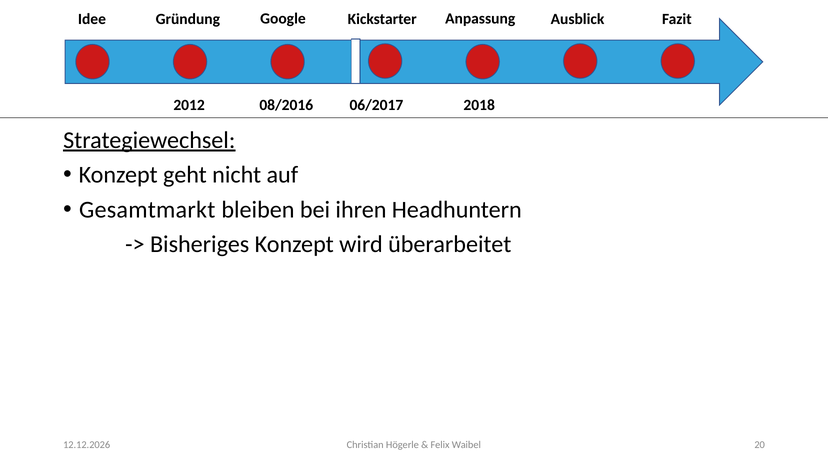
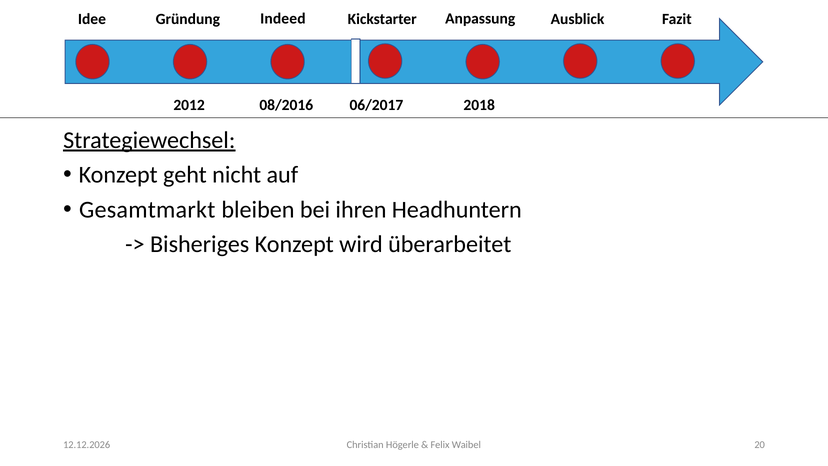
Google: Google -> Indeed (283, 19)
